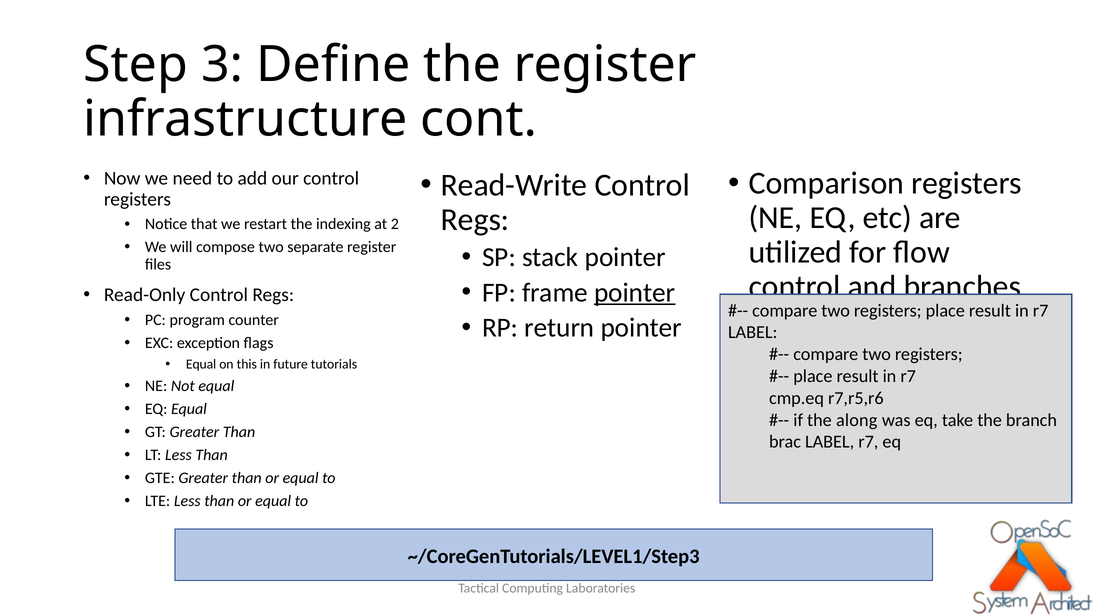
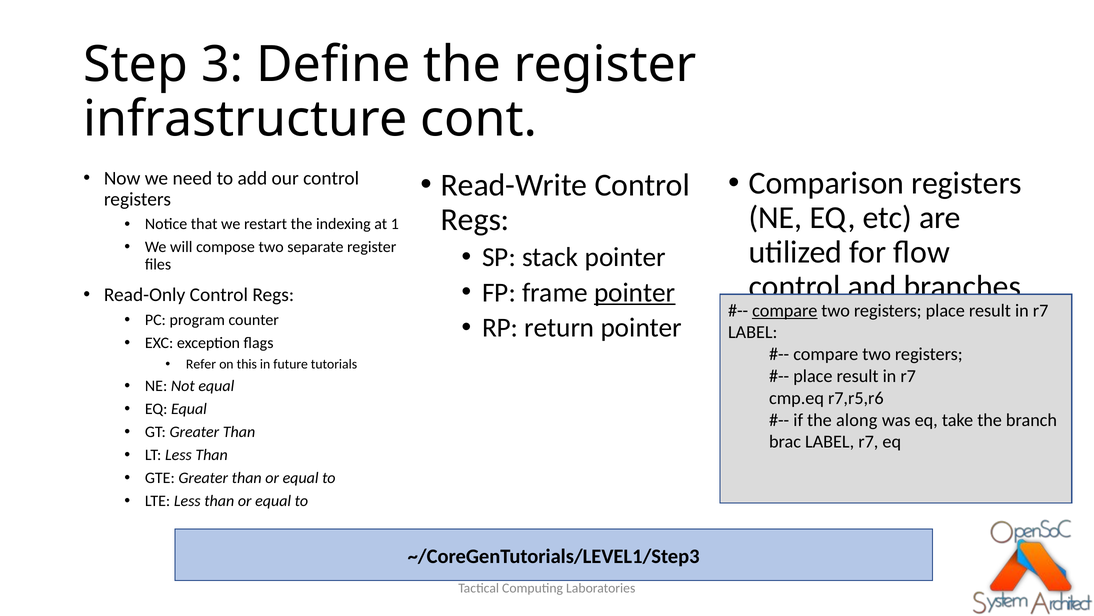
2: 2 -> 1 (395, 224)
compare underline: none -> present (785, 310)
Equal: Equal -> Refer (201, 364)
